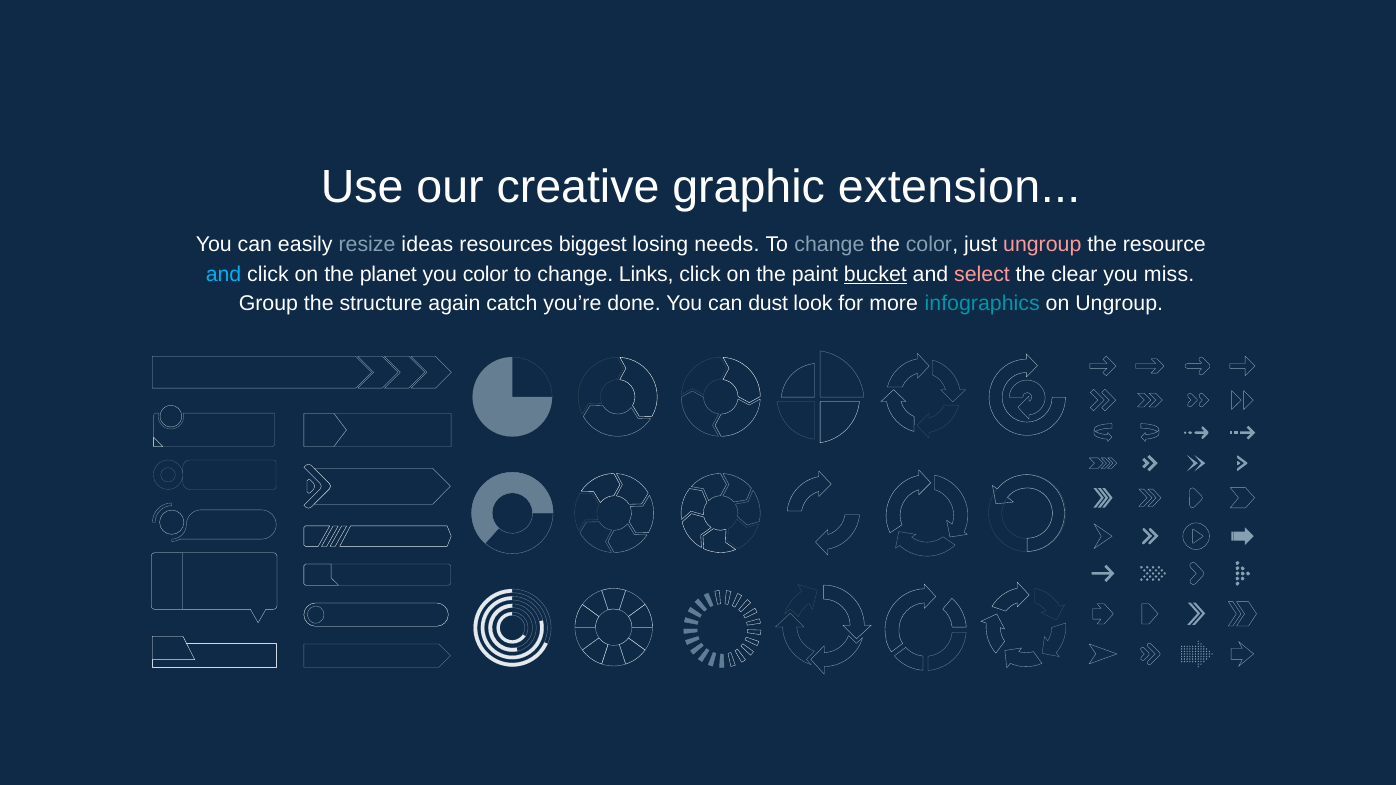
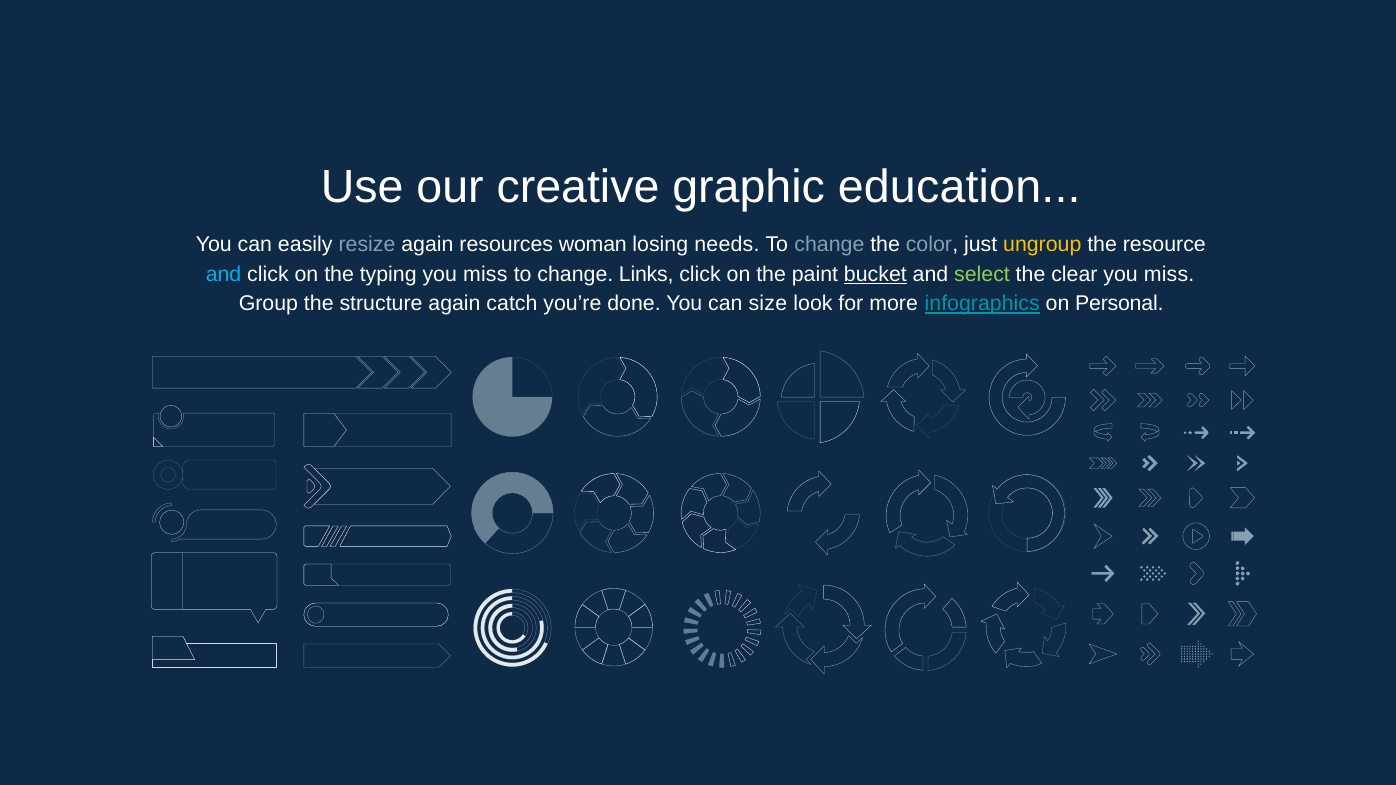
extension: extension -> education (959, 188)
resize ideas: ideas -> again (427, 245)
biggest: biggest -> woman (593, 245)
ungroup colour: pink -> yellow (1042, 245)
planet: planet -> typing (388, 274)
color: color -> miss (485, 274)
select colour: pink -> light green (982, 274)
dust: dust -> size (768, 304)
infographics underline: none -> present (982, 304)
on Ungroup: Ungroup -> Personal (1119, 304)
